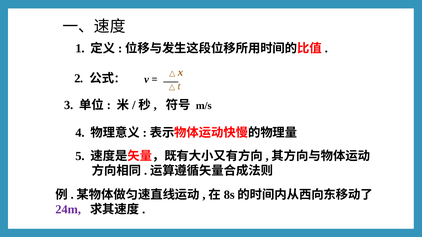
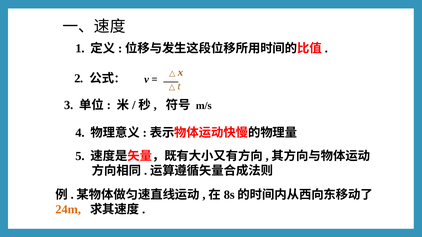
24m colour: purple -> orange (68, 210)
